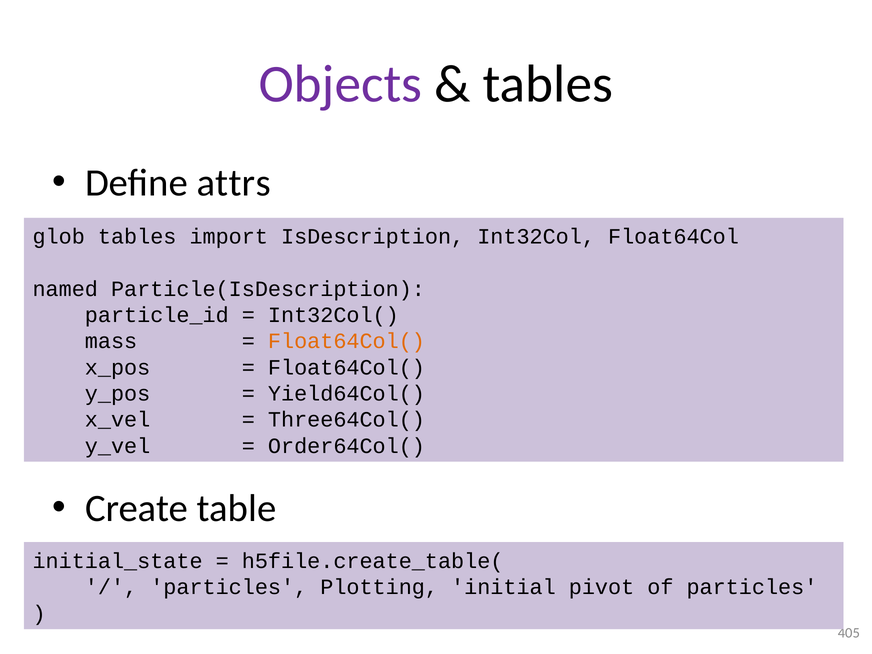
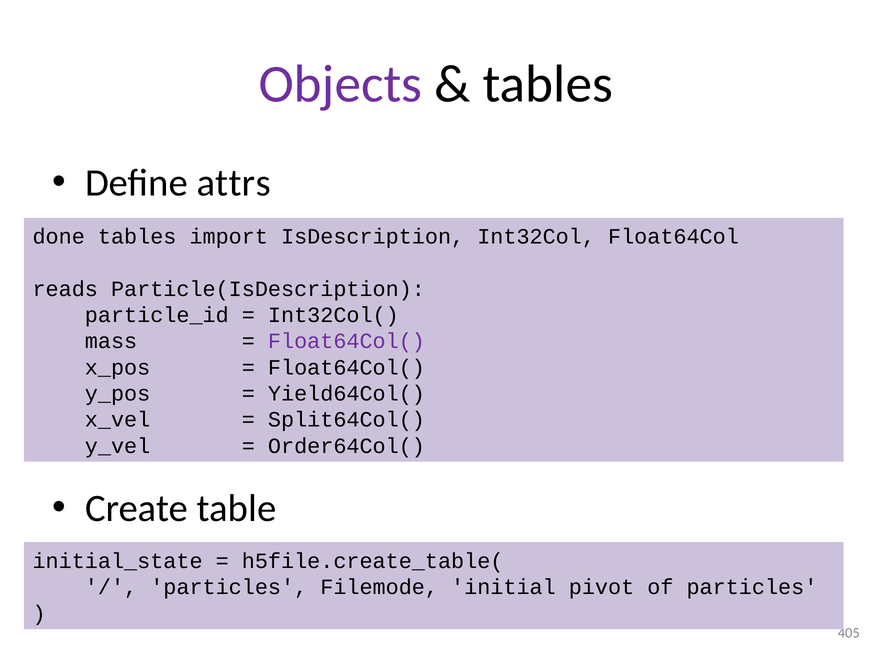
glob: glob -> done (59, 237)
named: named -> reads (65, 289)
Float64Col( colour: orange -> purple (346, 341)
Three64Col(: Three64Col( -> Split64Col( (346, 420)
Plotting: Plotting -> Filemode (379, 587)
